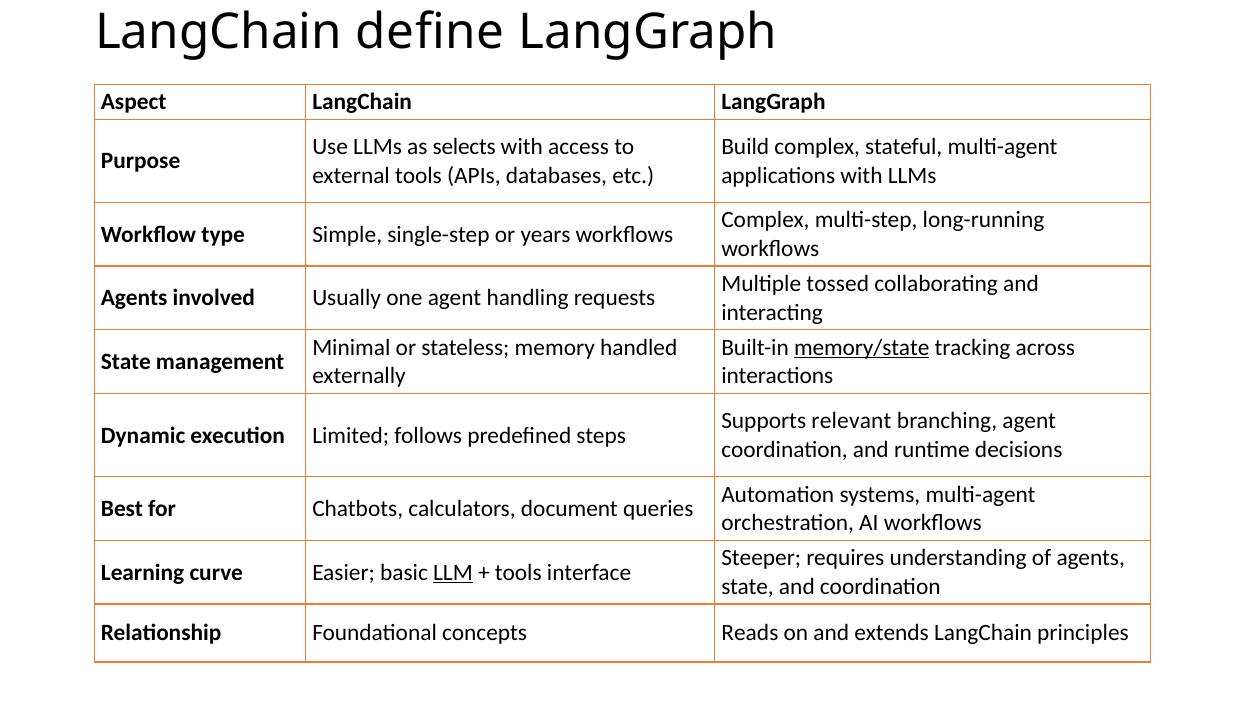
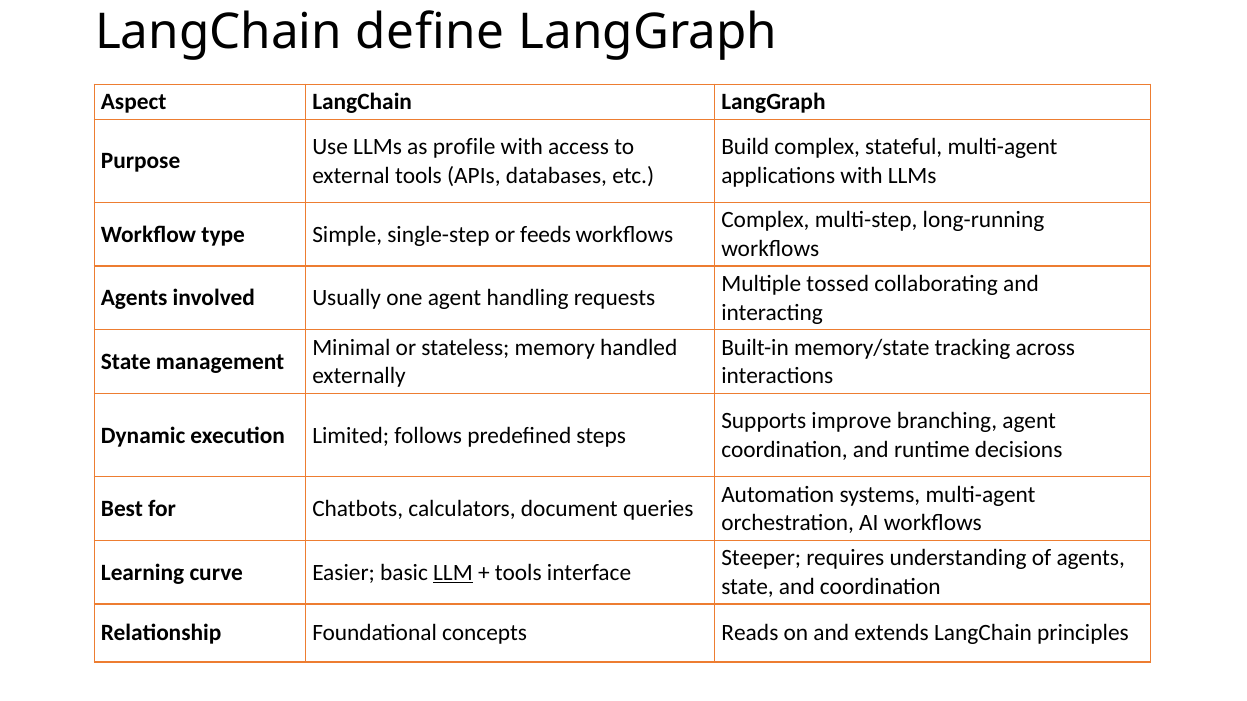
selects: selects -> profile (464, 147)
years: years -> feeds (546, 235)
memory/state underline: present -> none (862, 348)
relevant: relevant -> improve (852, 421)
